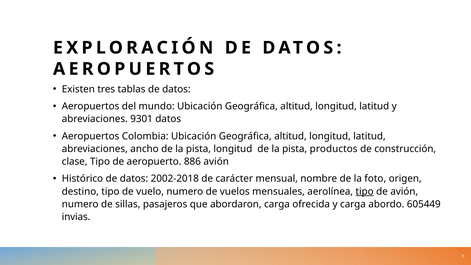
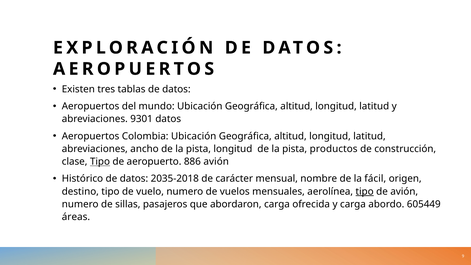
Tipo underline: none -> present (100, 162)
2002-2018: 2002-2018 -> 2035-2018 (175, 179)
foto: foto -> fácil (375, 179)
invias: invias -> áreas (76, 217)
